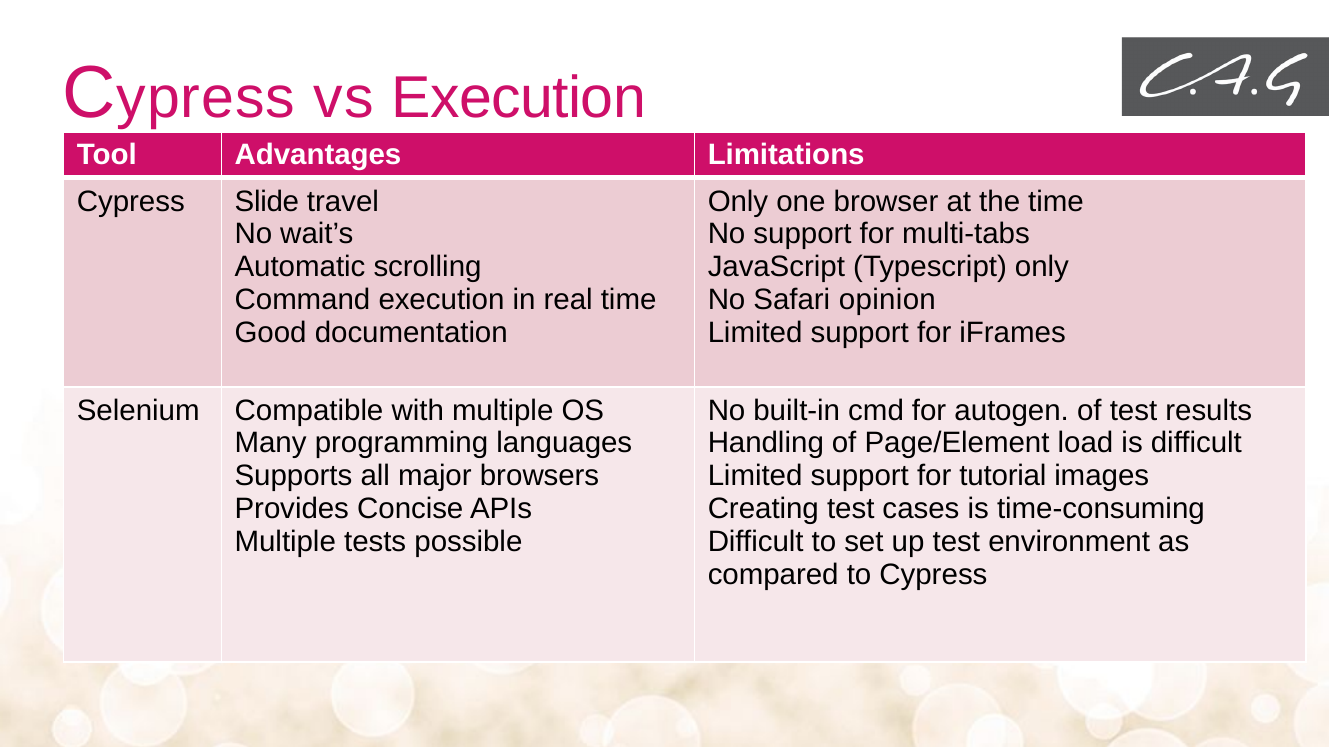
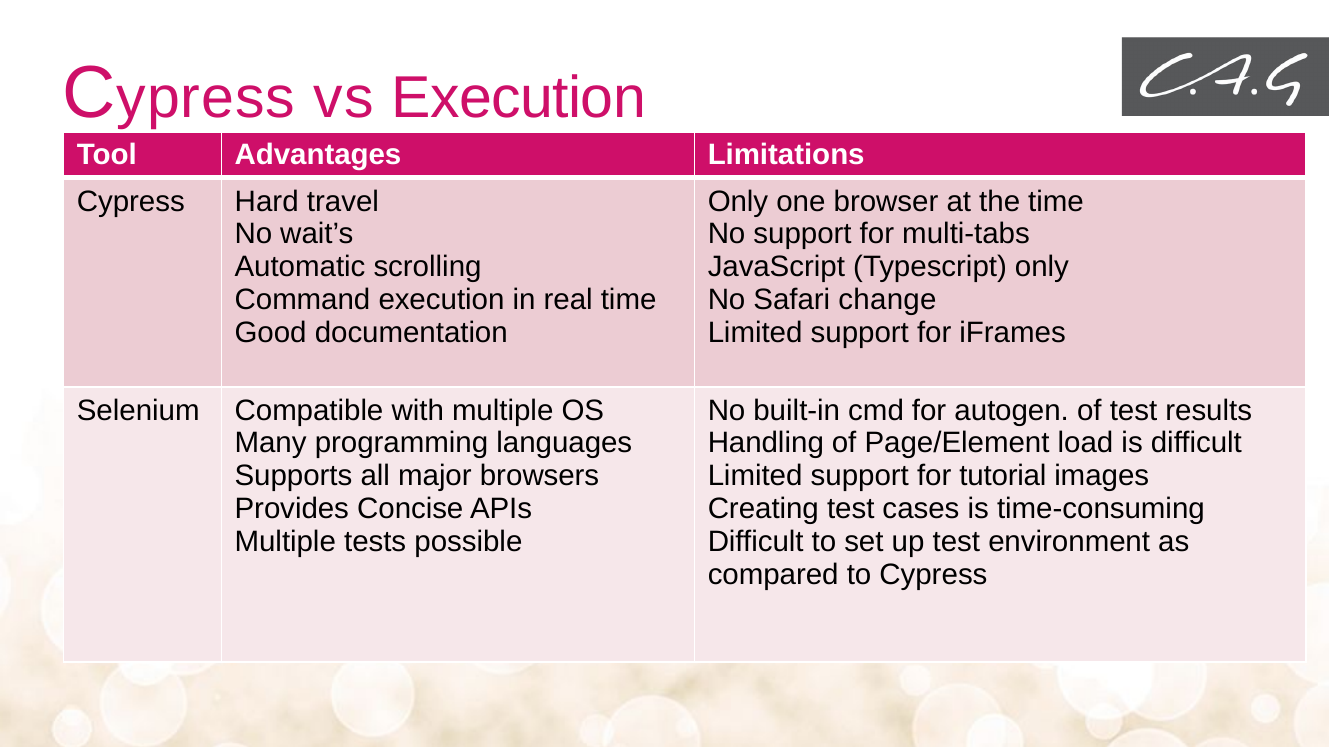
Slide: Slide -> Hard (267, 201)
opinion: opinion -> change (887, 300)
